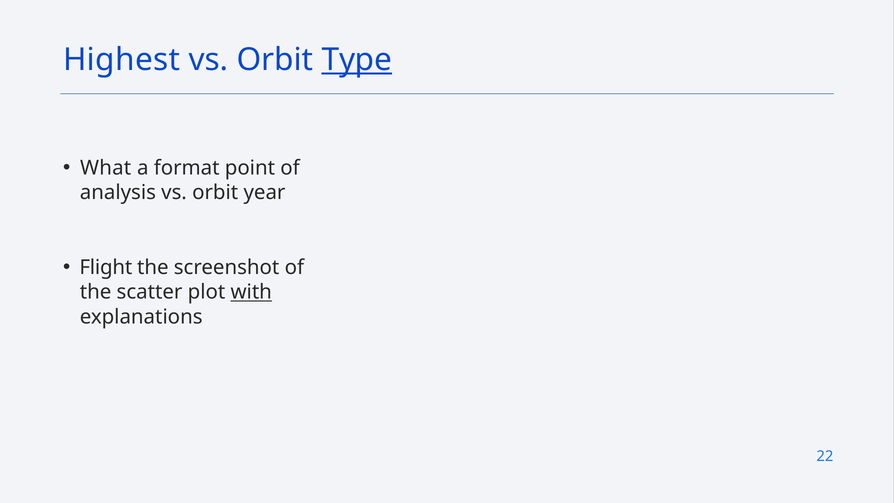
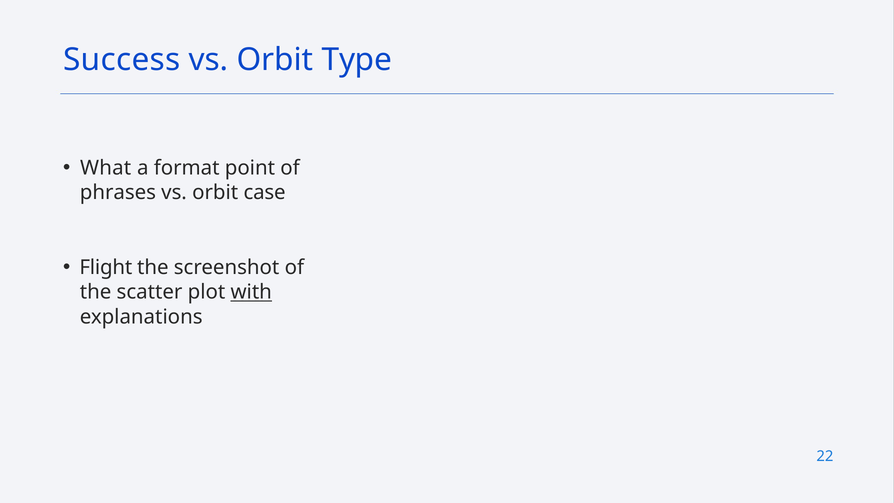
Highest: Highest -> Success (122, 60)
Type underline: present -> none (357, 60)
analysis: analysis -> phrases (118, 192)
year: year -> case (265, 192)
